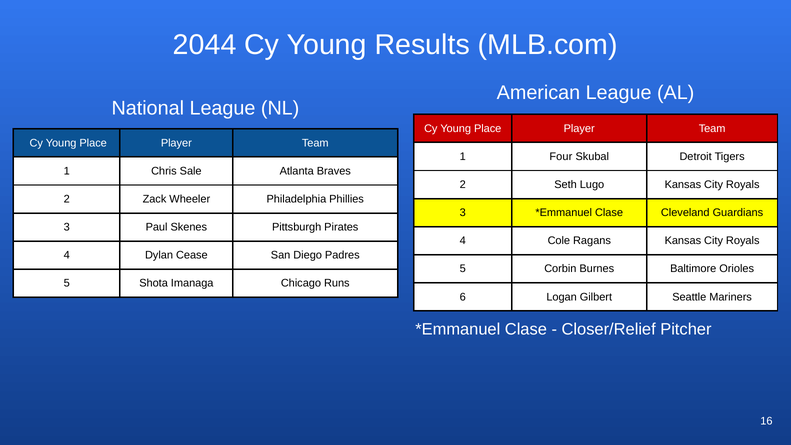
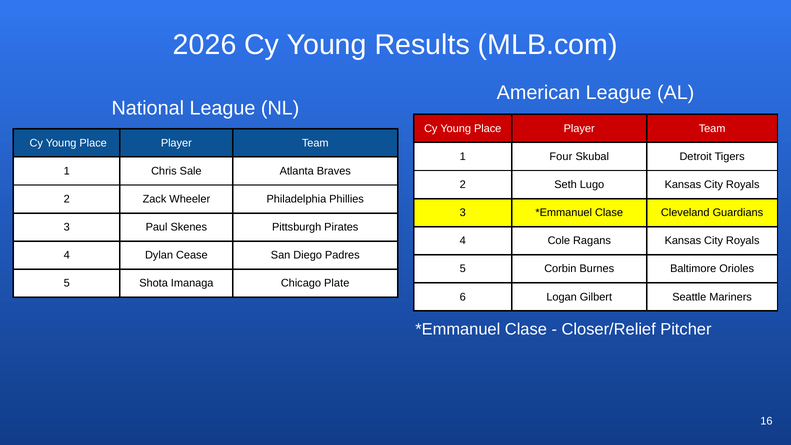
2044: 2044 -> 2026 (205, 45)
Runs: Runs -> Plate (337, 283)
